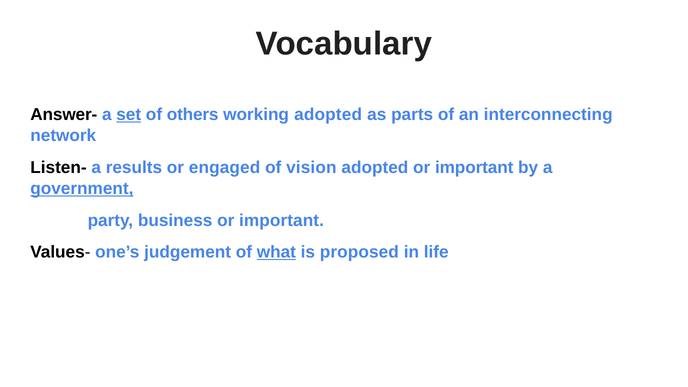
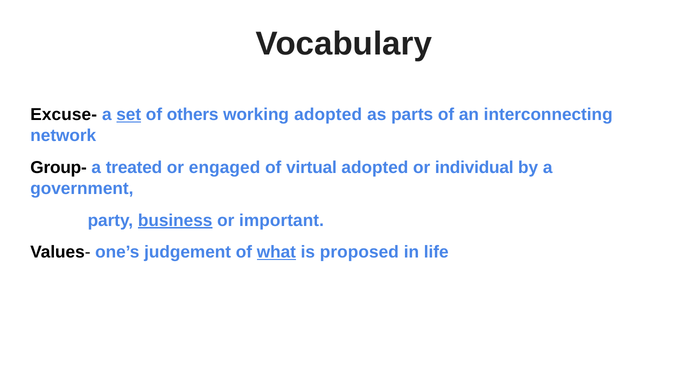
Answer-: Answer- -> Excuse- (64, 114)
Listen-: Listen- -> Group- (59, 167)
results: results -> treated (134, 167)
vision: vision -> virtual (311, 167)
adopted or important: important -> individual (474, 167)
government underline: present -> none (82, 189)
business underline: none -> present (175, 220)
